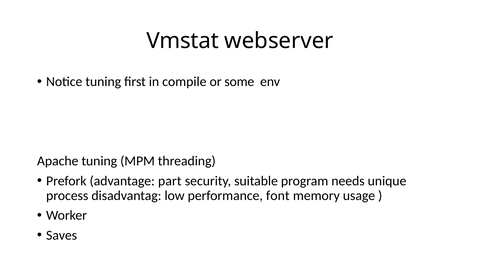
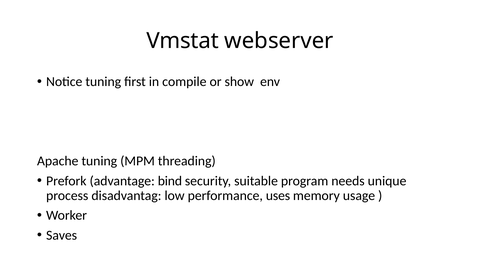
some: some -> show (239, 82)
part: part -> bind (170, 181)
font: font -> uses (278, 196)
